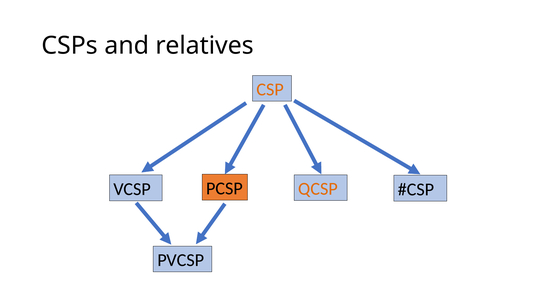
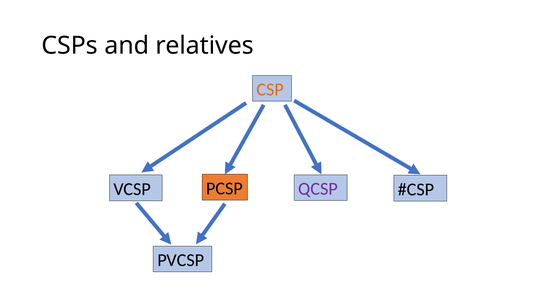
QCSP colour: orange -> purple (318, 189)
